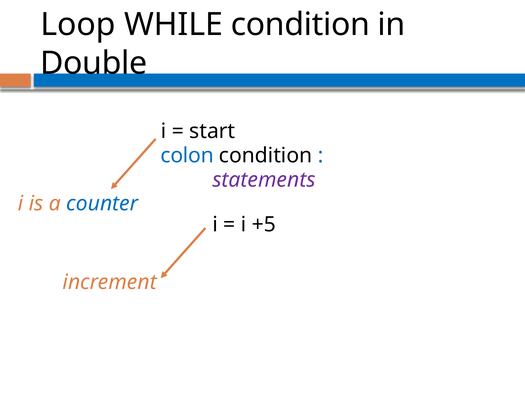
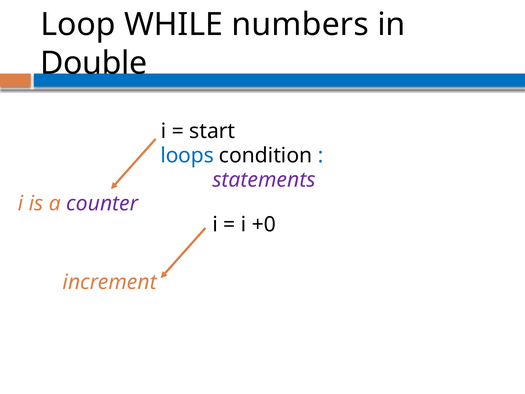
WHILE condition: condition -> numbers (300, 25)
colon: colon -> loops (187, 155)
counter colour: blue -> purple (102, 203)
+5: +5 -> +0 (264, 224)
